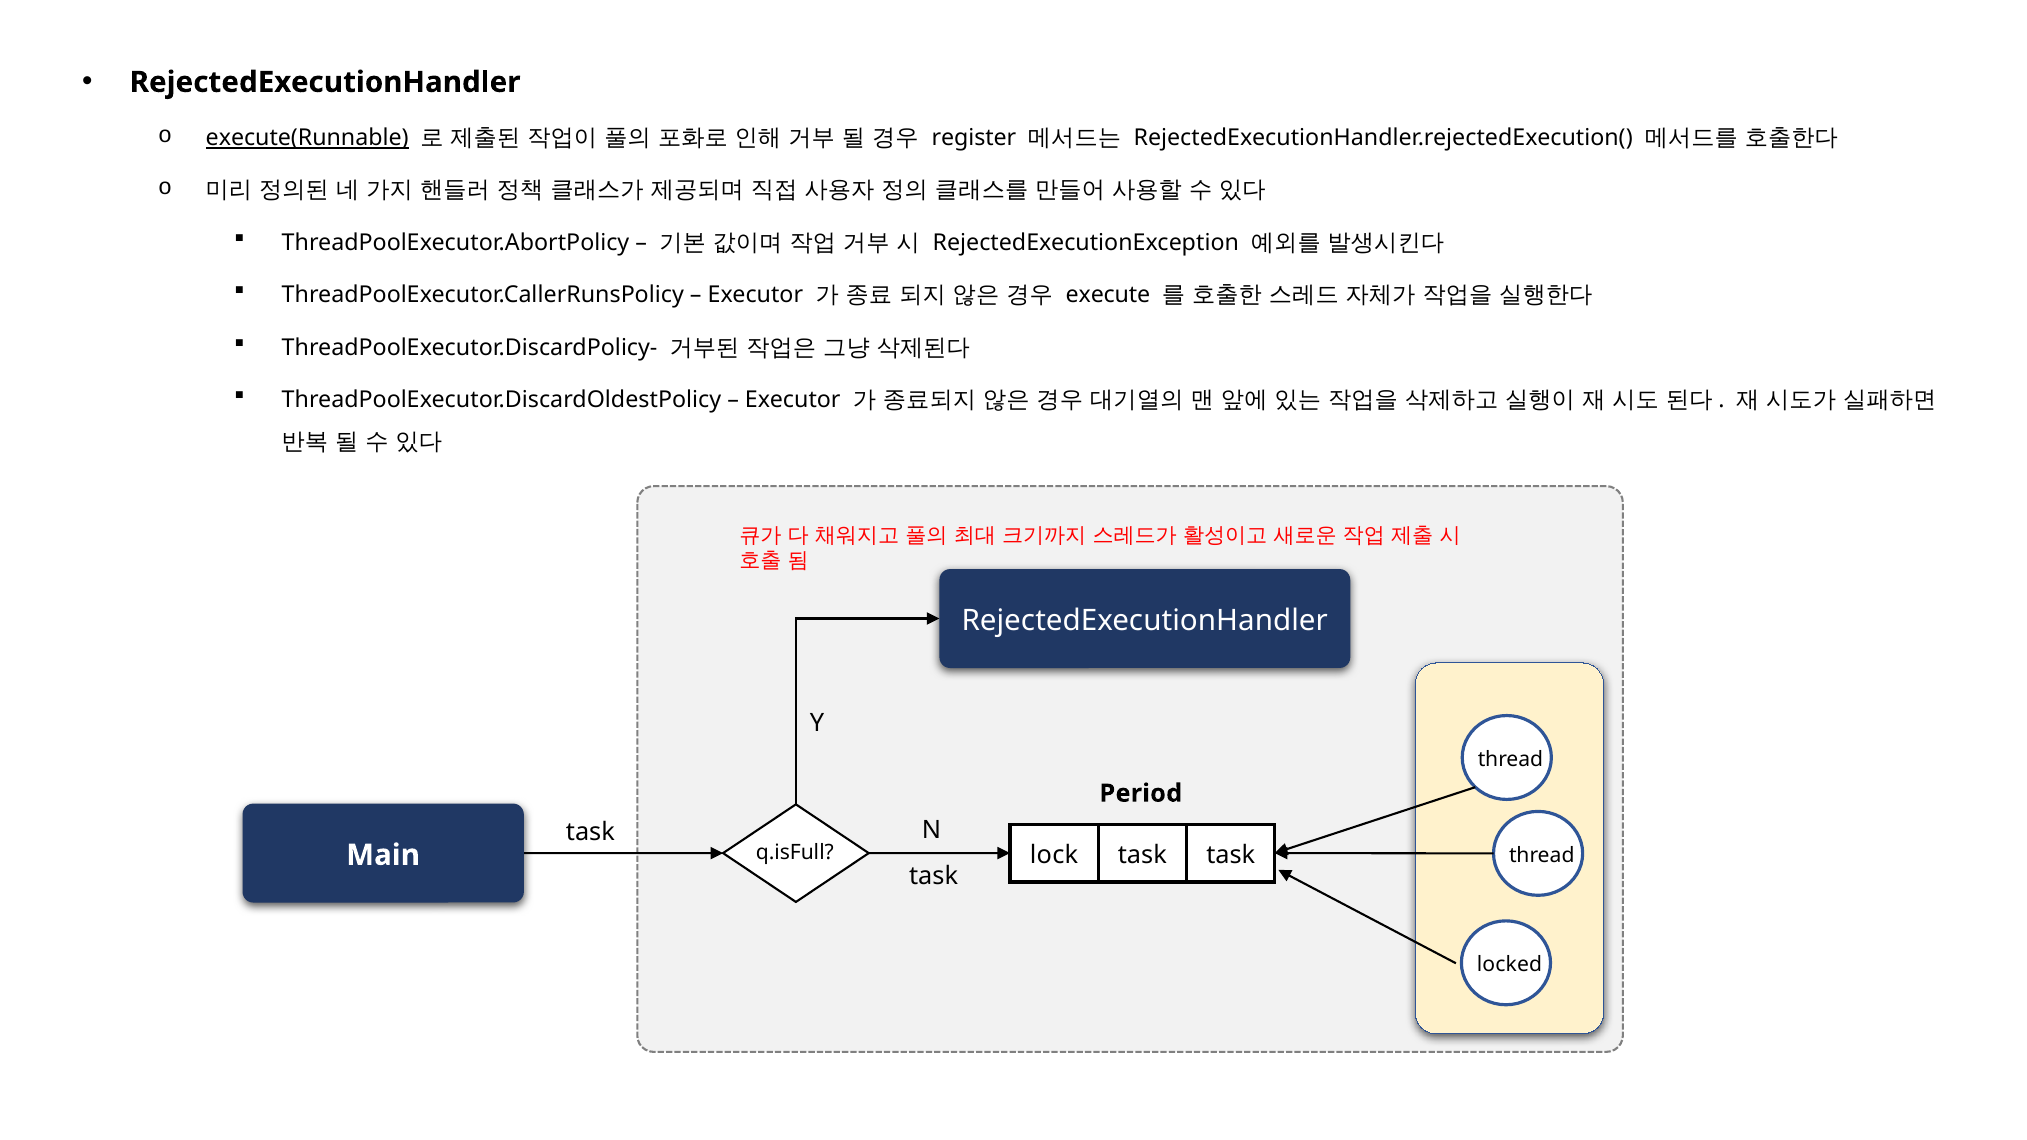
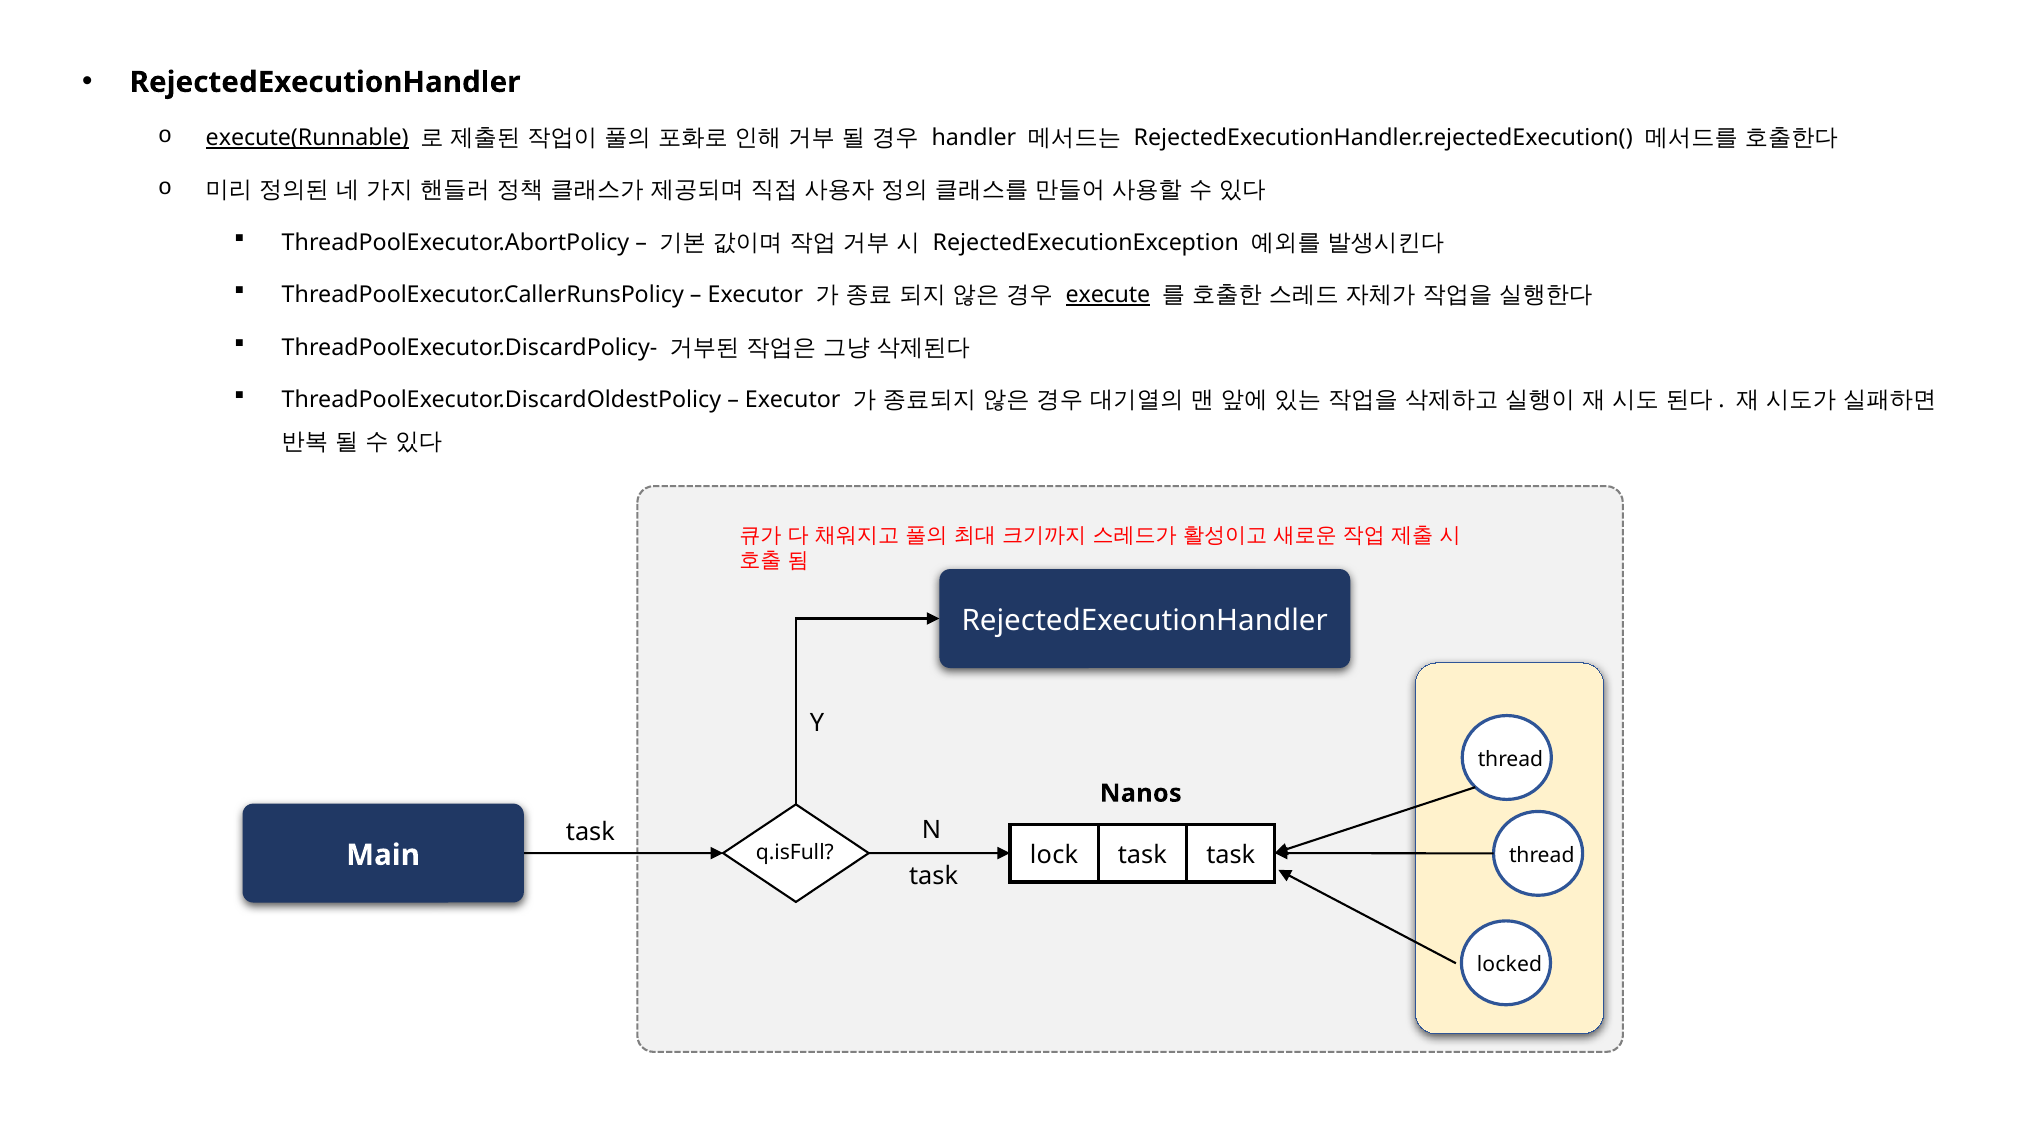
register: register -> handler (974, 138)
execute underline: none -> present (1108, 295)
Period: Period -> Nanos (1141, 793)
